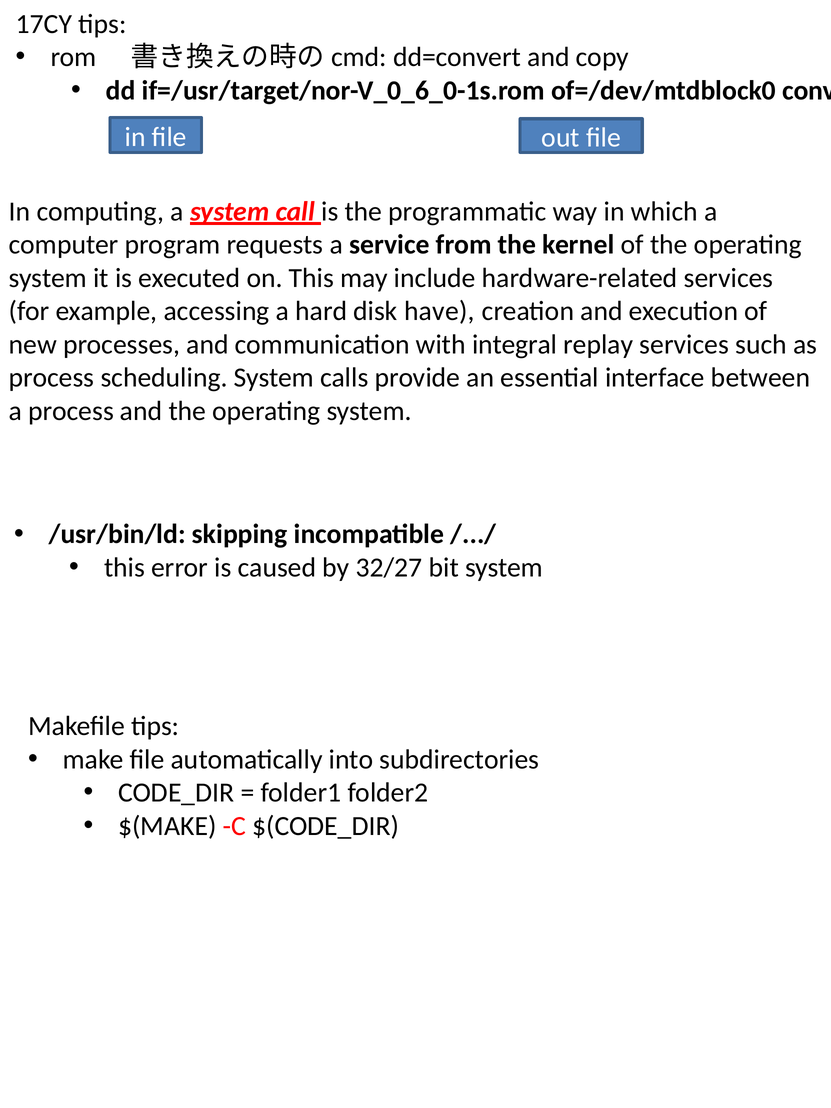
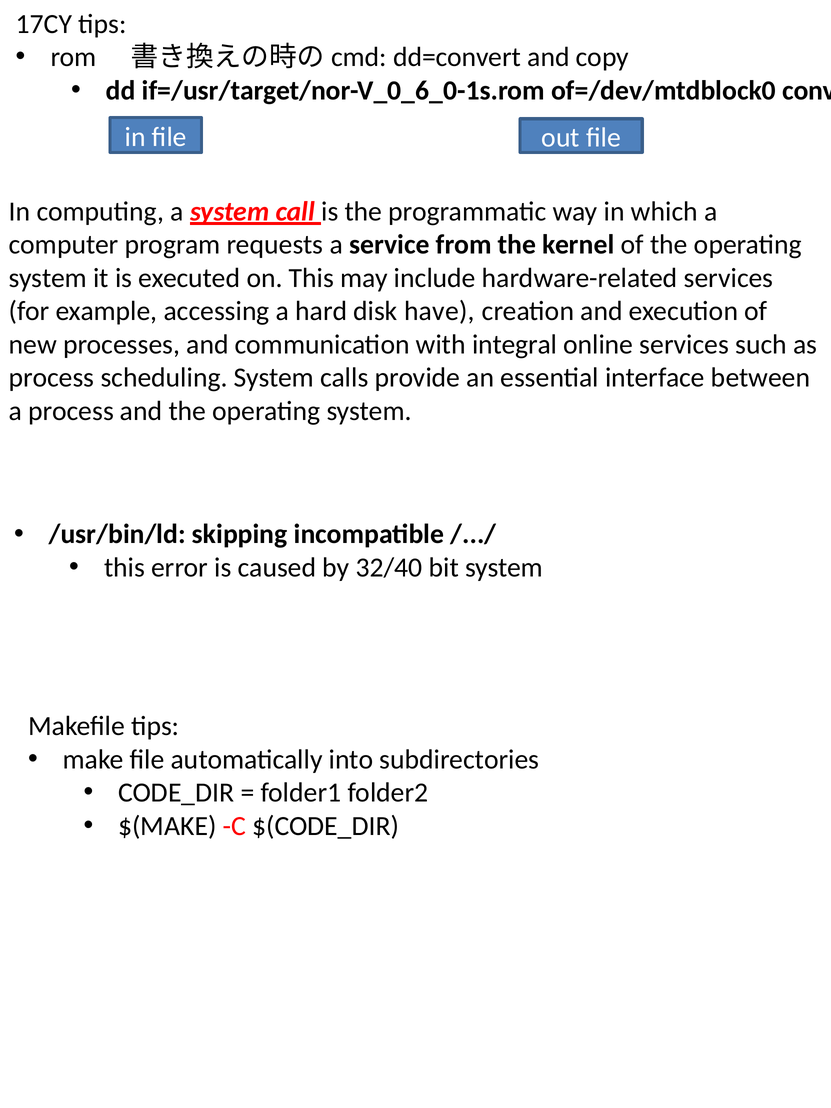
replay: replay -> online (598, 344)
32/27: 32/27 -> 32/40 (389, 568)
